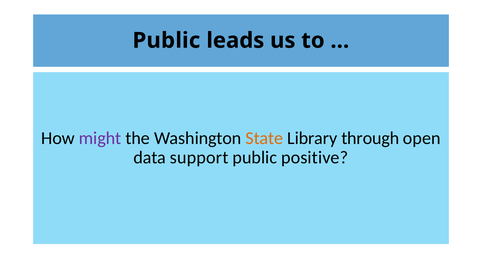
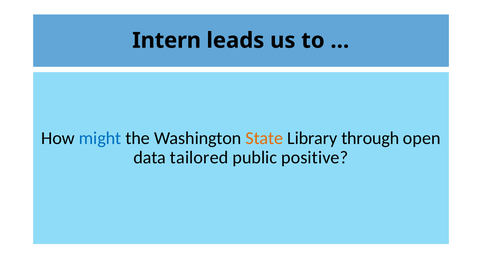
Public: Public -> Intern (167, 40)
might colour: purple -> blue (100, 138)
support: support -> tailored (199, 158)
